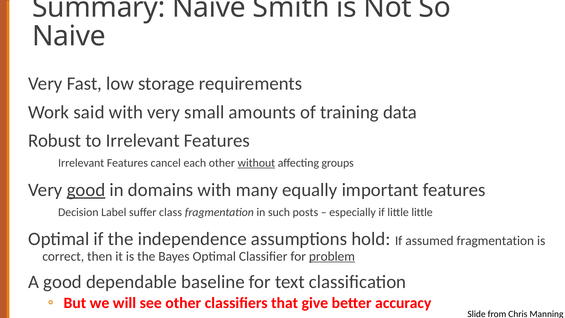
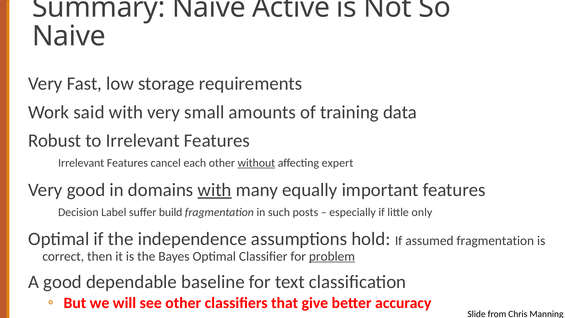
Smith: Smith -> Active (291, 7)
groups: groups -> expert (337, 163)
good underline: present -> none (86, 190)
with underline: none -> present (215, 190)
class: class -> build (171, 212)
little little: little -> only (422, 212)
